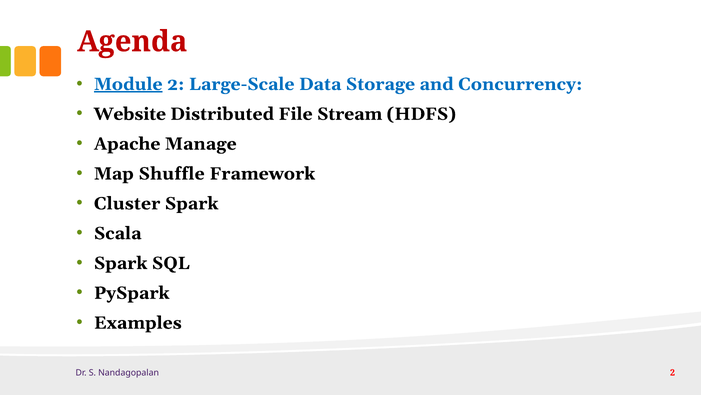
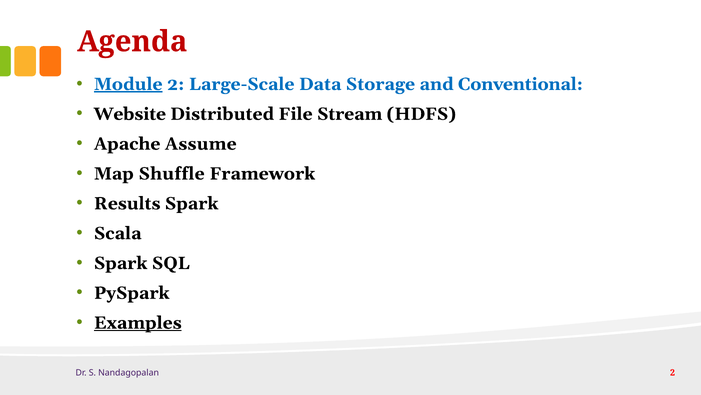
Concurrency: Concurrency -> Conventional (520, 84)
Manage: Manage -> Assume (201, 144)
Cluster: Cluster -> Results (127, 203)
Examples underline: none -> present (138, 322)
